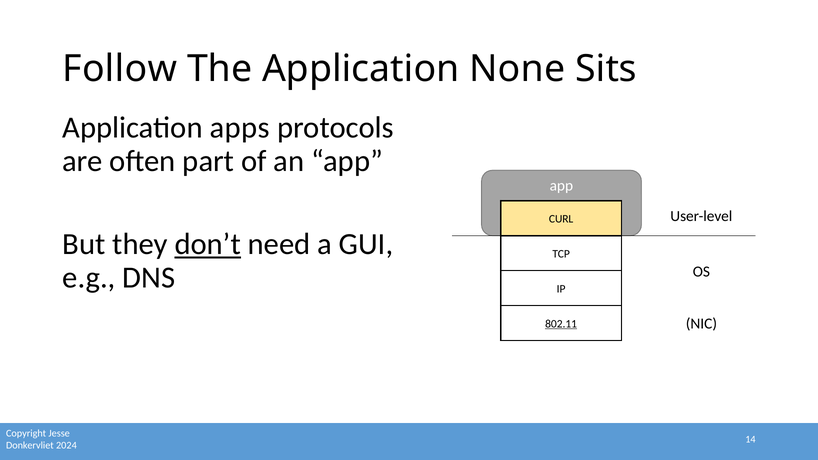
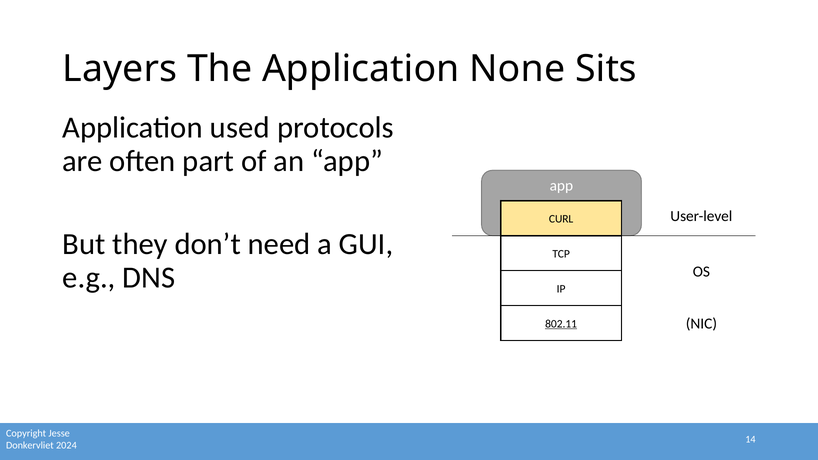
Follow: Follow -> Layers (120, 69)
apps: apps -> used (240, 128)
don’t underline: present -> none (208, 244)
